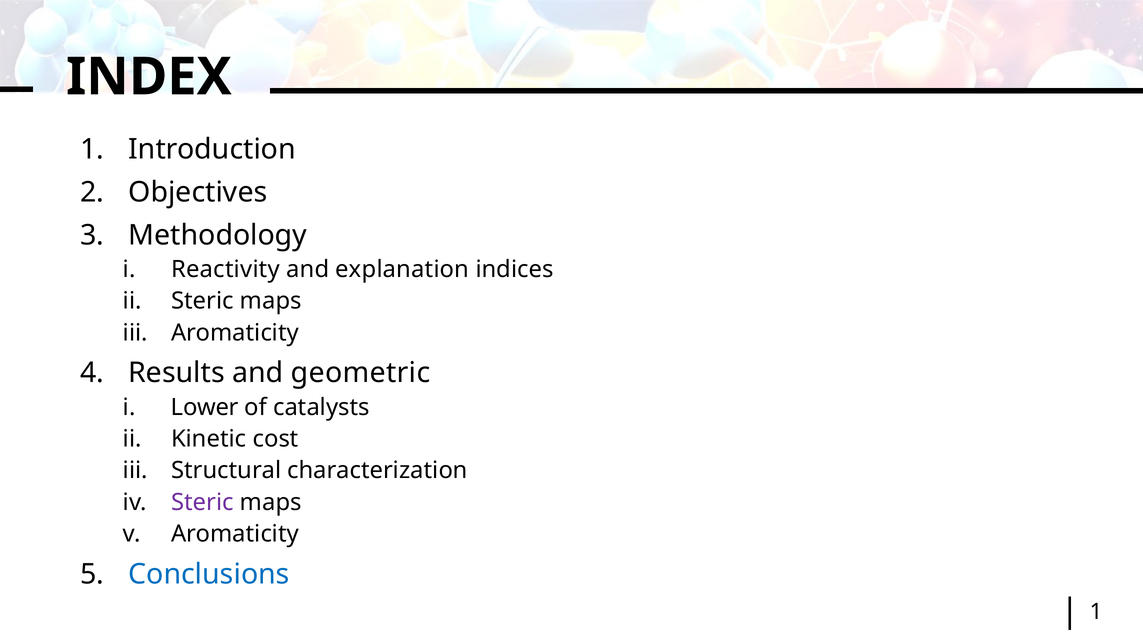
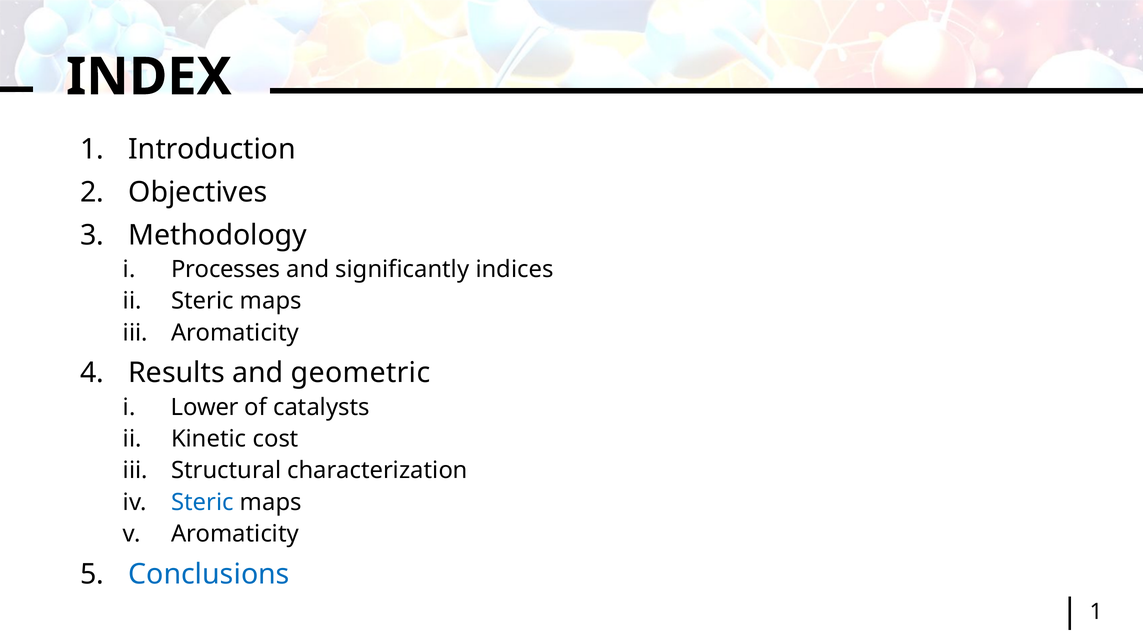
Reactivity: Reactivity -> Processes (226, 269)
explanation: explanation -> significantly (402, 269)
Steric colour: purple -> blue (202, 502)
